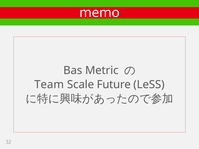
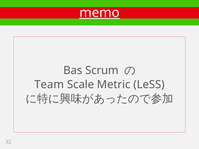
memo underline: none -> present (99, 13)
Metric: Metric -> Scrum (102, 70)
Future: Future -> Metric (114, 85)
